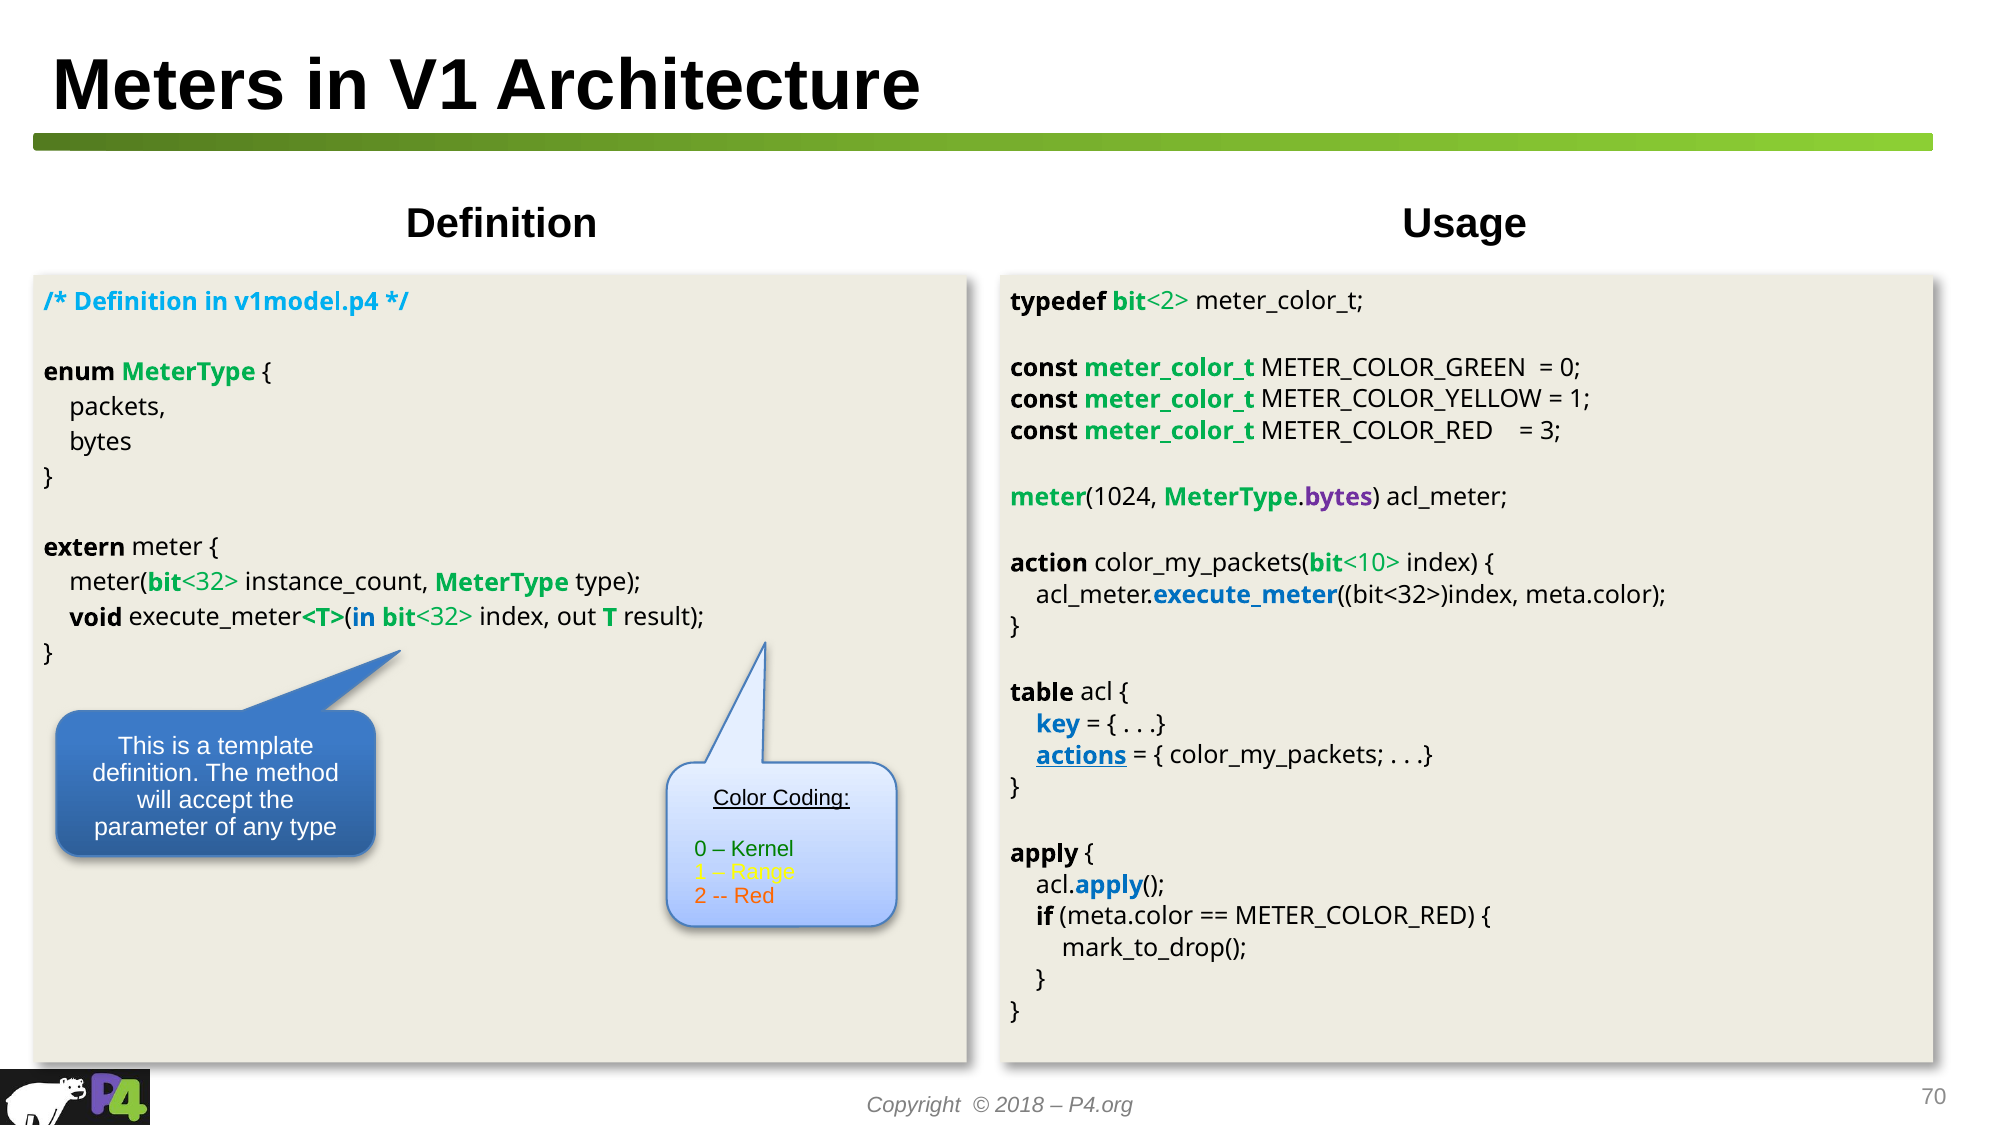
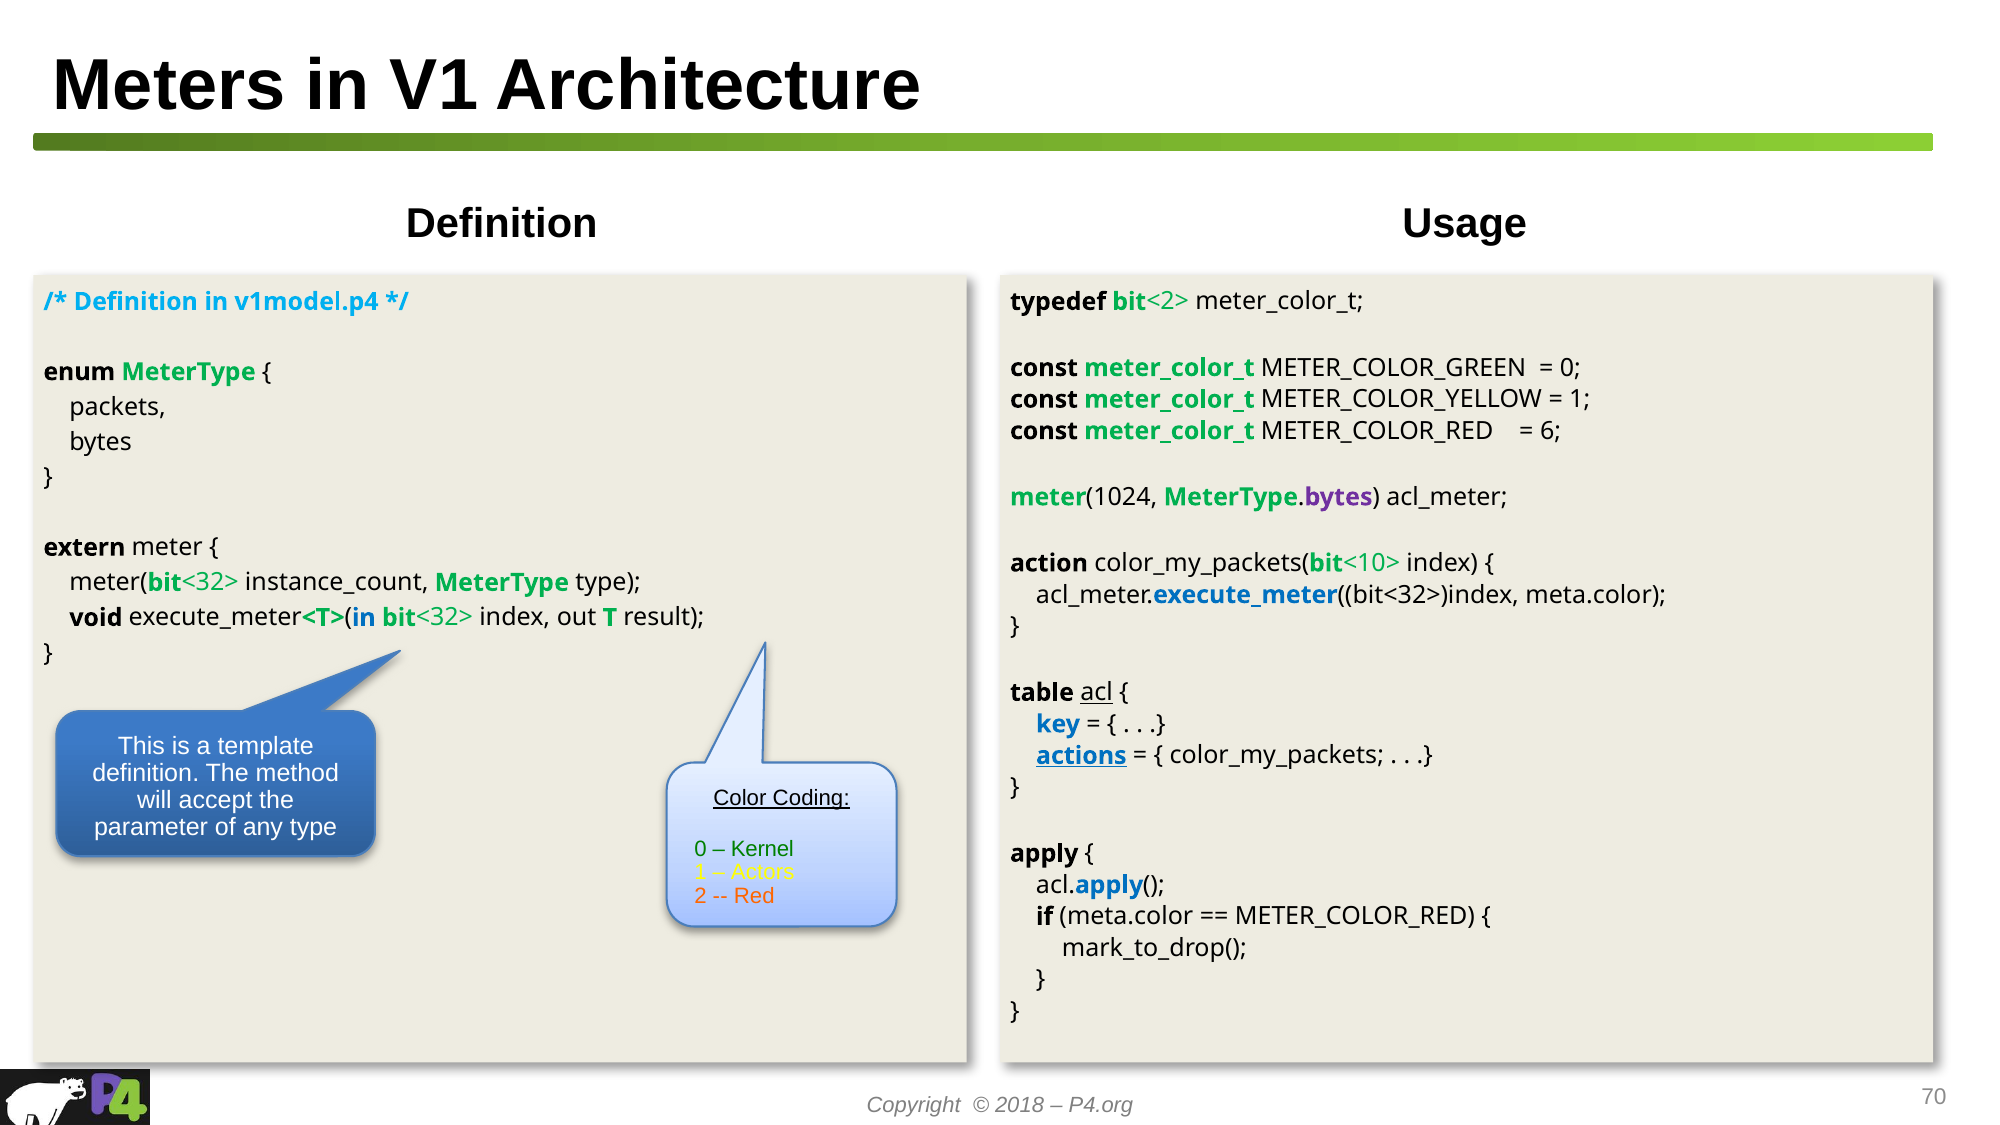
3: 3 -> 6 (1551, 431)
acl underline: none -> present (1097, 693)
Range: Range -> Actors (763, 873)
